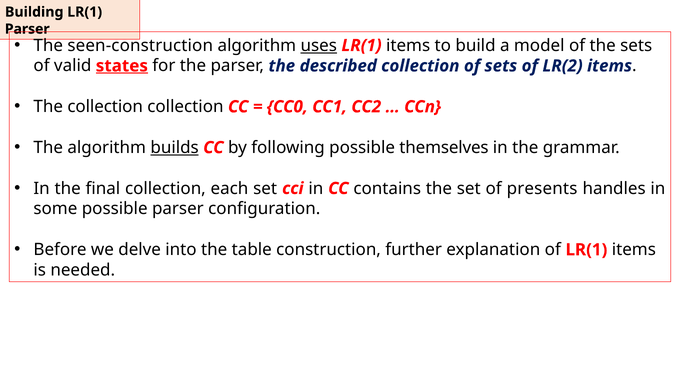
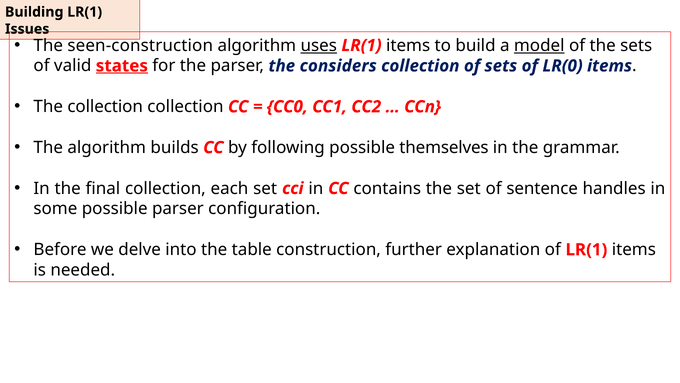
Parser: Parser -> Issues (27, 29)
model underline: none -> present (539, 45)
described: described -> considers (338, 66)
LR(2: LR(2 -> LR(0 (563, 66)
builds underline: present -> none (175, 147)
presents: presents -> sentence (542, 188)
